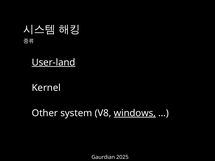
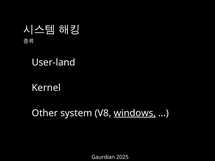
User-land underline: present -> none (54, 62)
